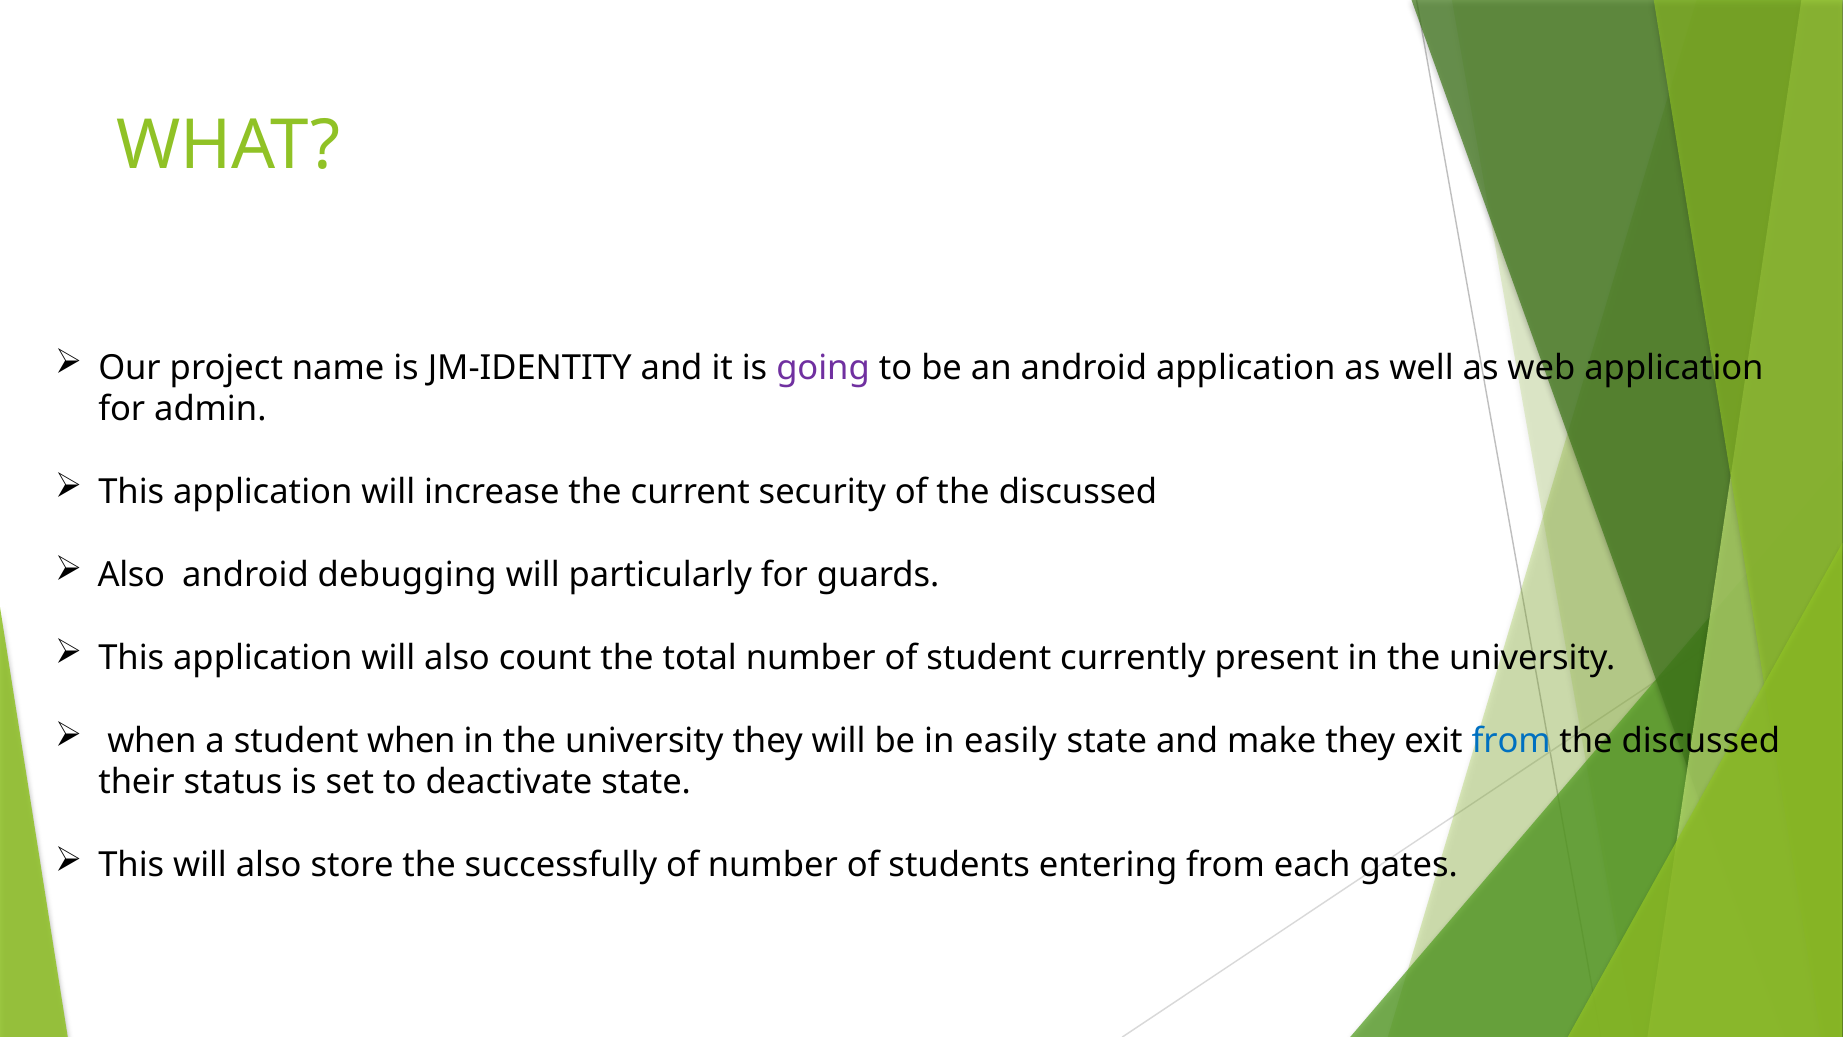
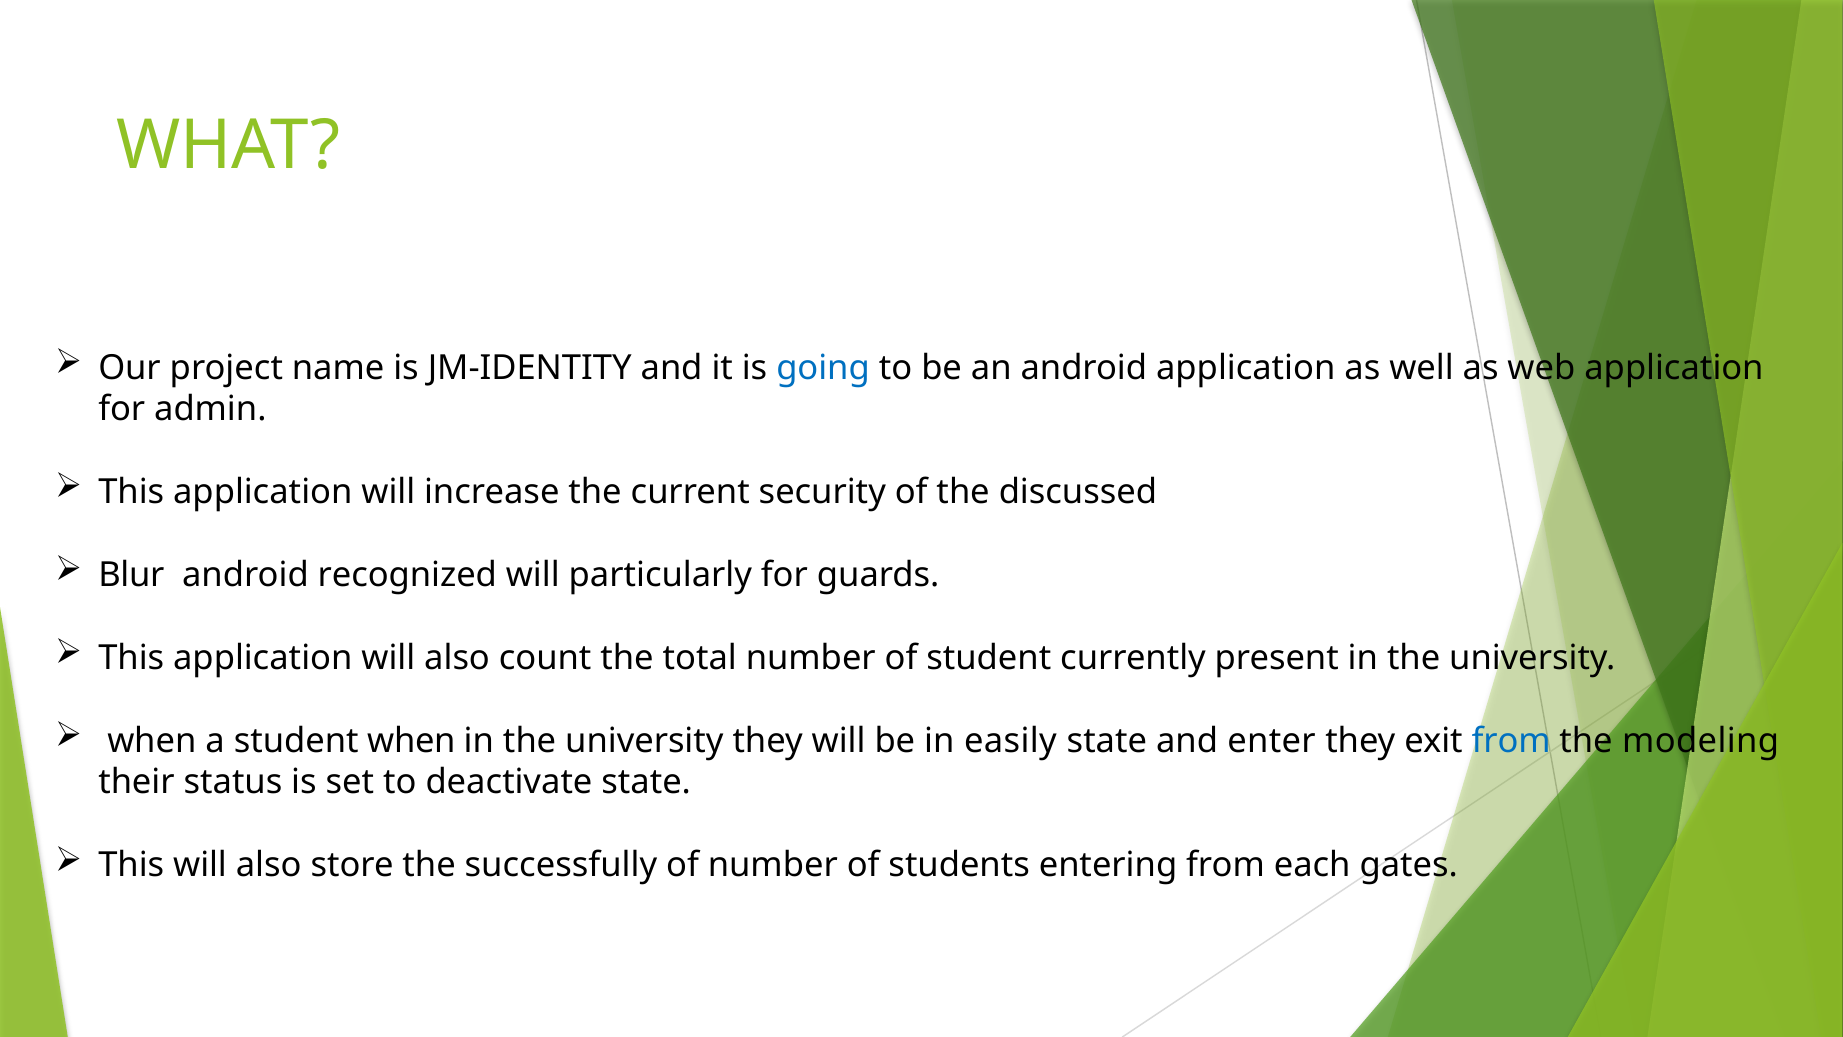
going colour: purple -> blue (823, 368)
Also: Also -> Blur (131, 575)
debugging: debugging -> recognized (407, 575)
make: make -> enter (1271, 741)
discussed: discussed -> modeling (1701, 741)
